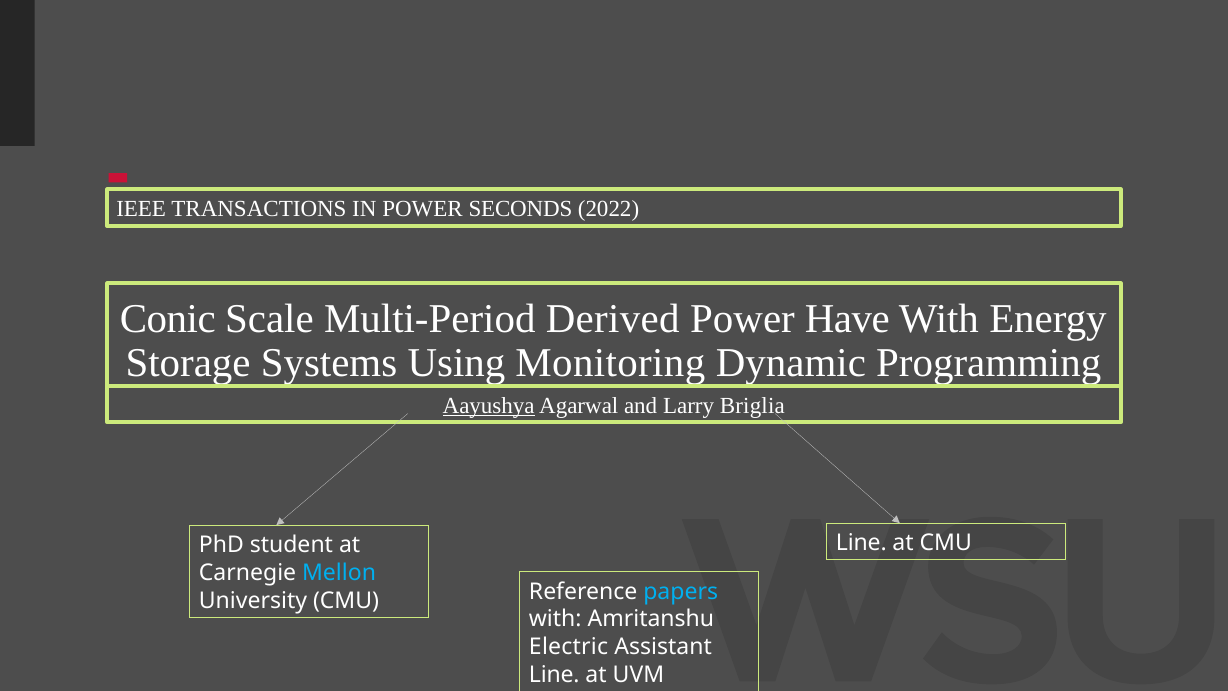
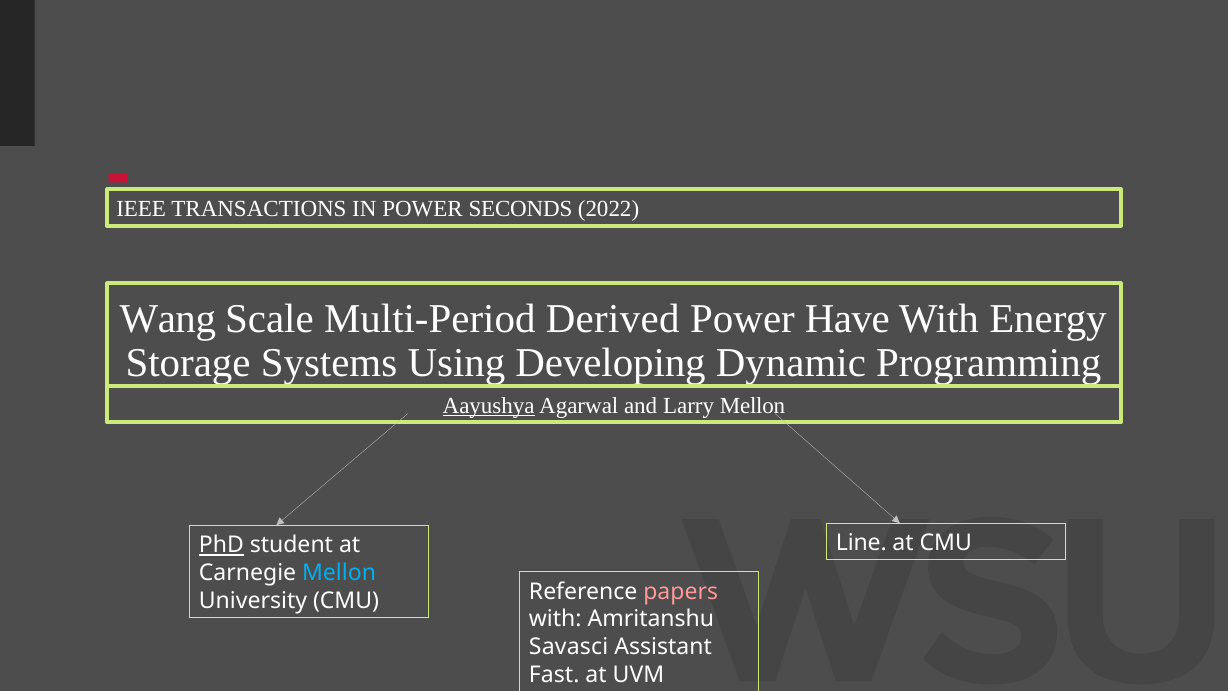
Conic: Conic -> Wang (168, 319)
Monitoring: Monitoring -> Developing (611, 363)
Larry Briglia: Briglia -> Mellon (753, 405)
PhD underline: none -> present (221, 545)
papers colour: light blue -> pink (681, 591)
Electric: Electric -> Savasci (569, 647)
Line: Line -> Fast (554, 674)
